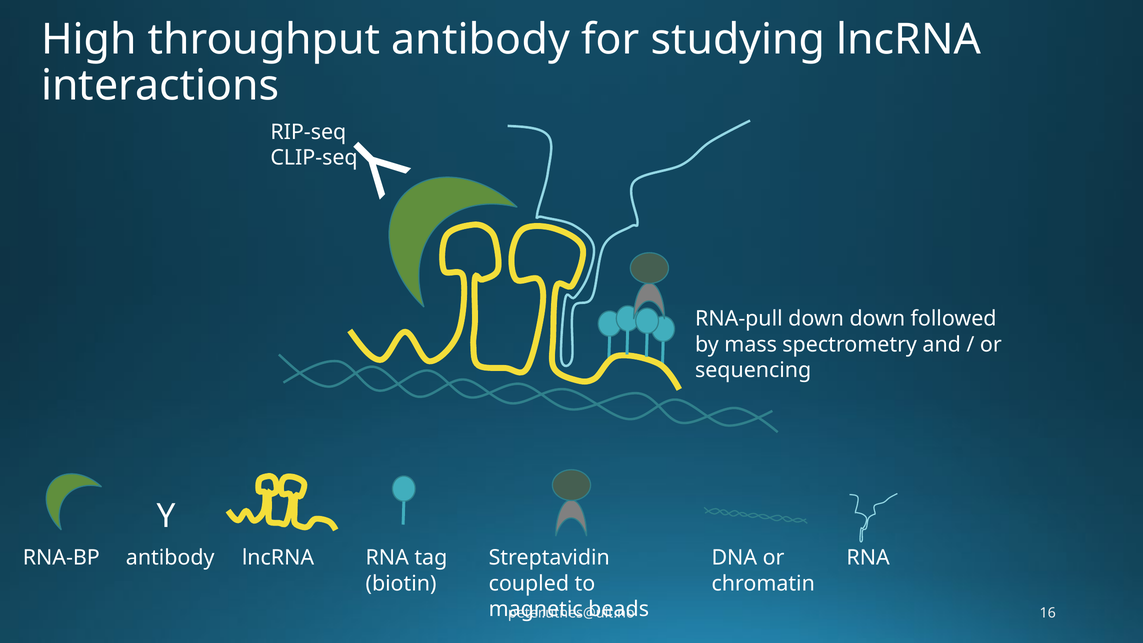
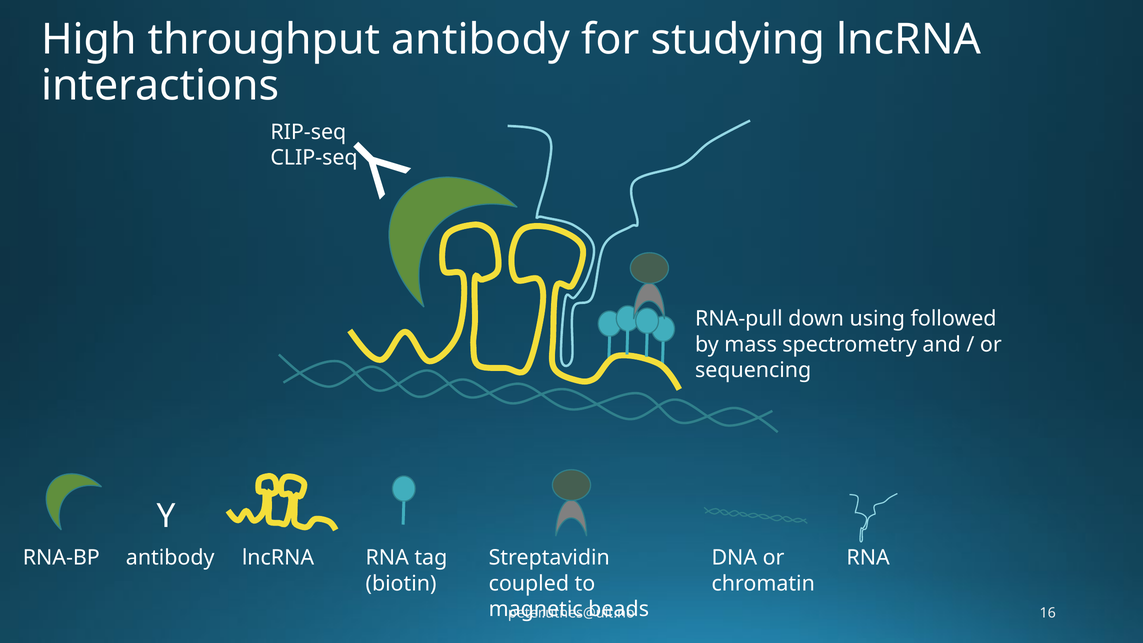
down down: down -> using (877, 319)
